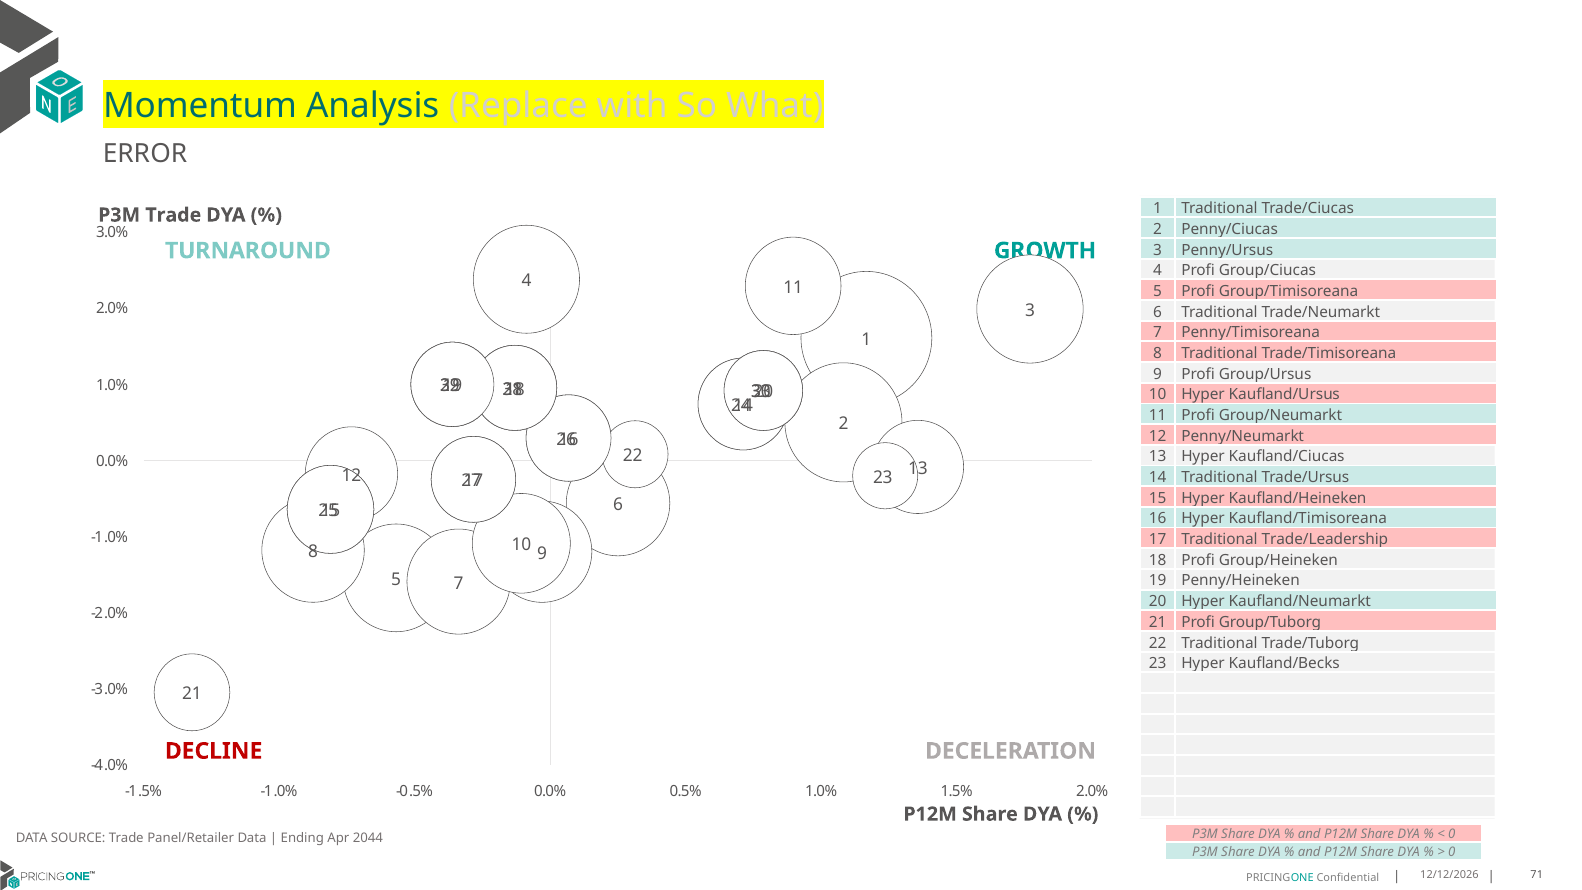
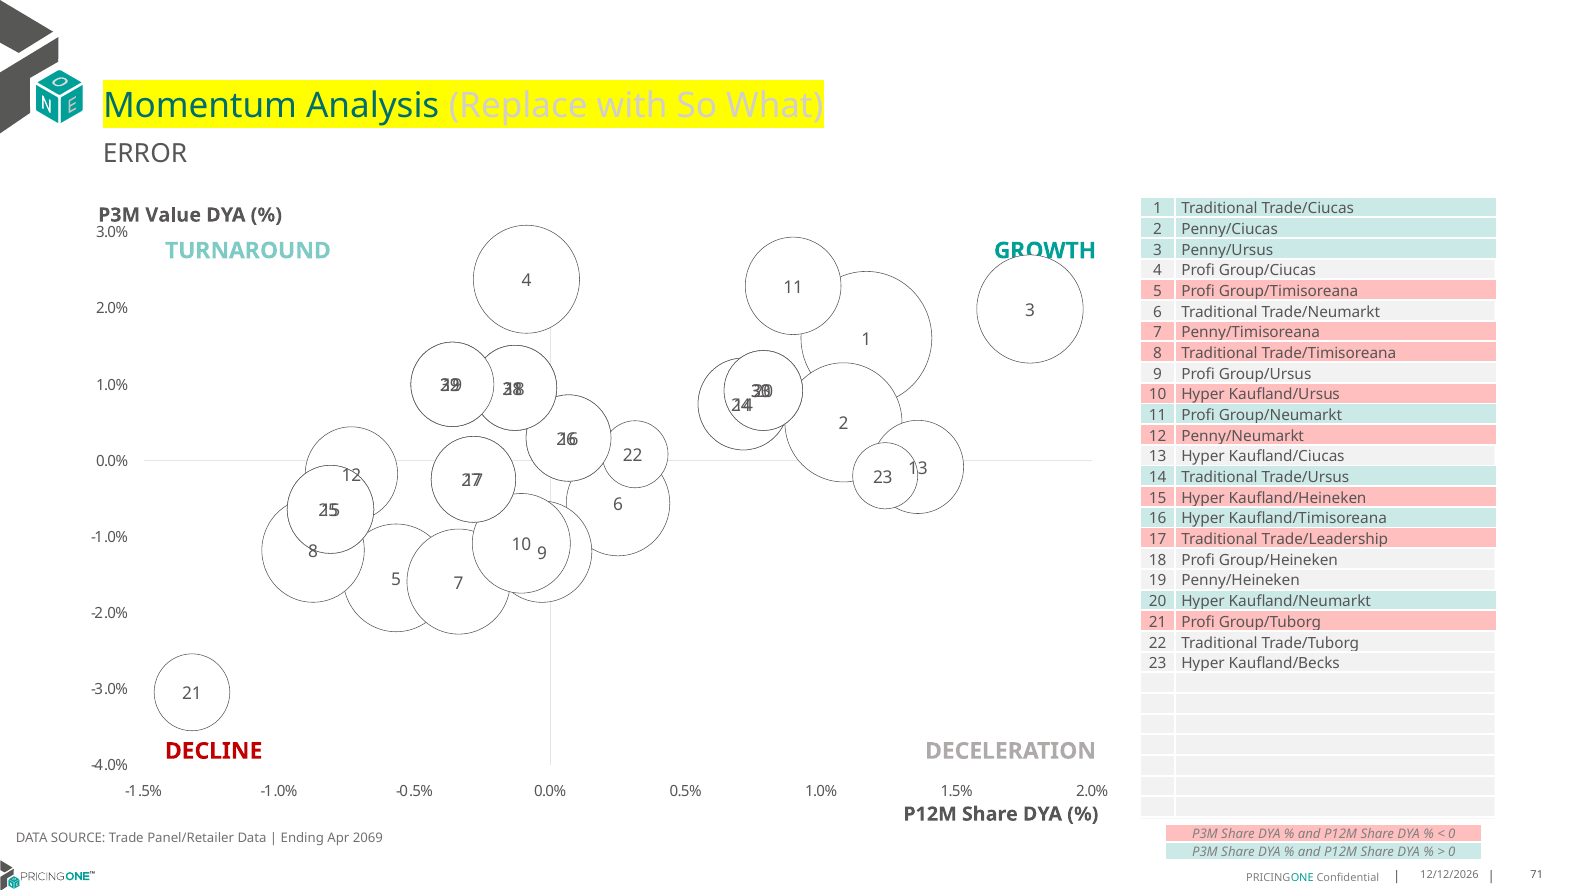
P3M Trade: Trade -> Value (173, 215)
2044: 2044 -> 2069 (368, 838)
